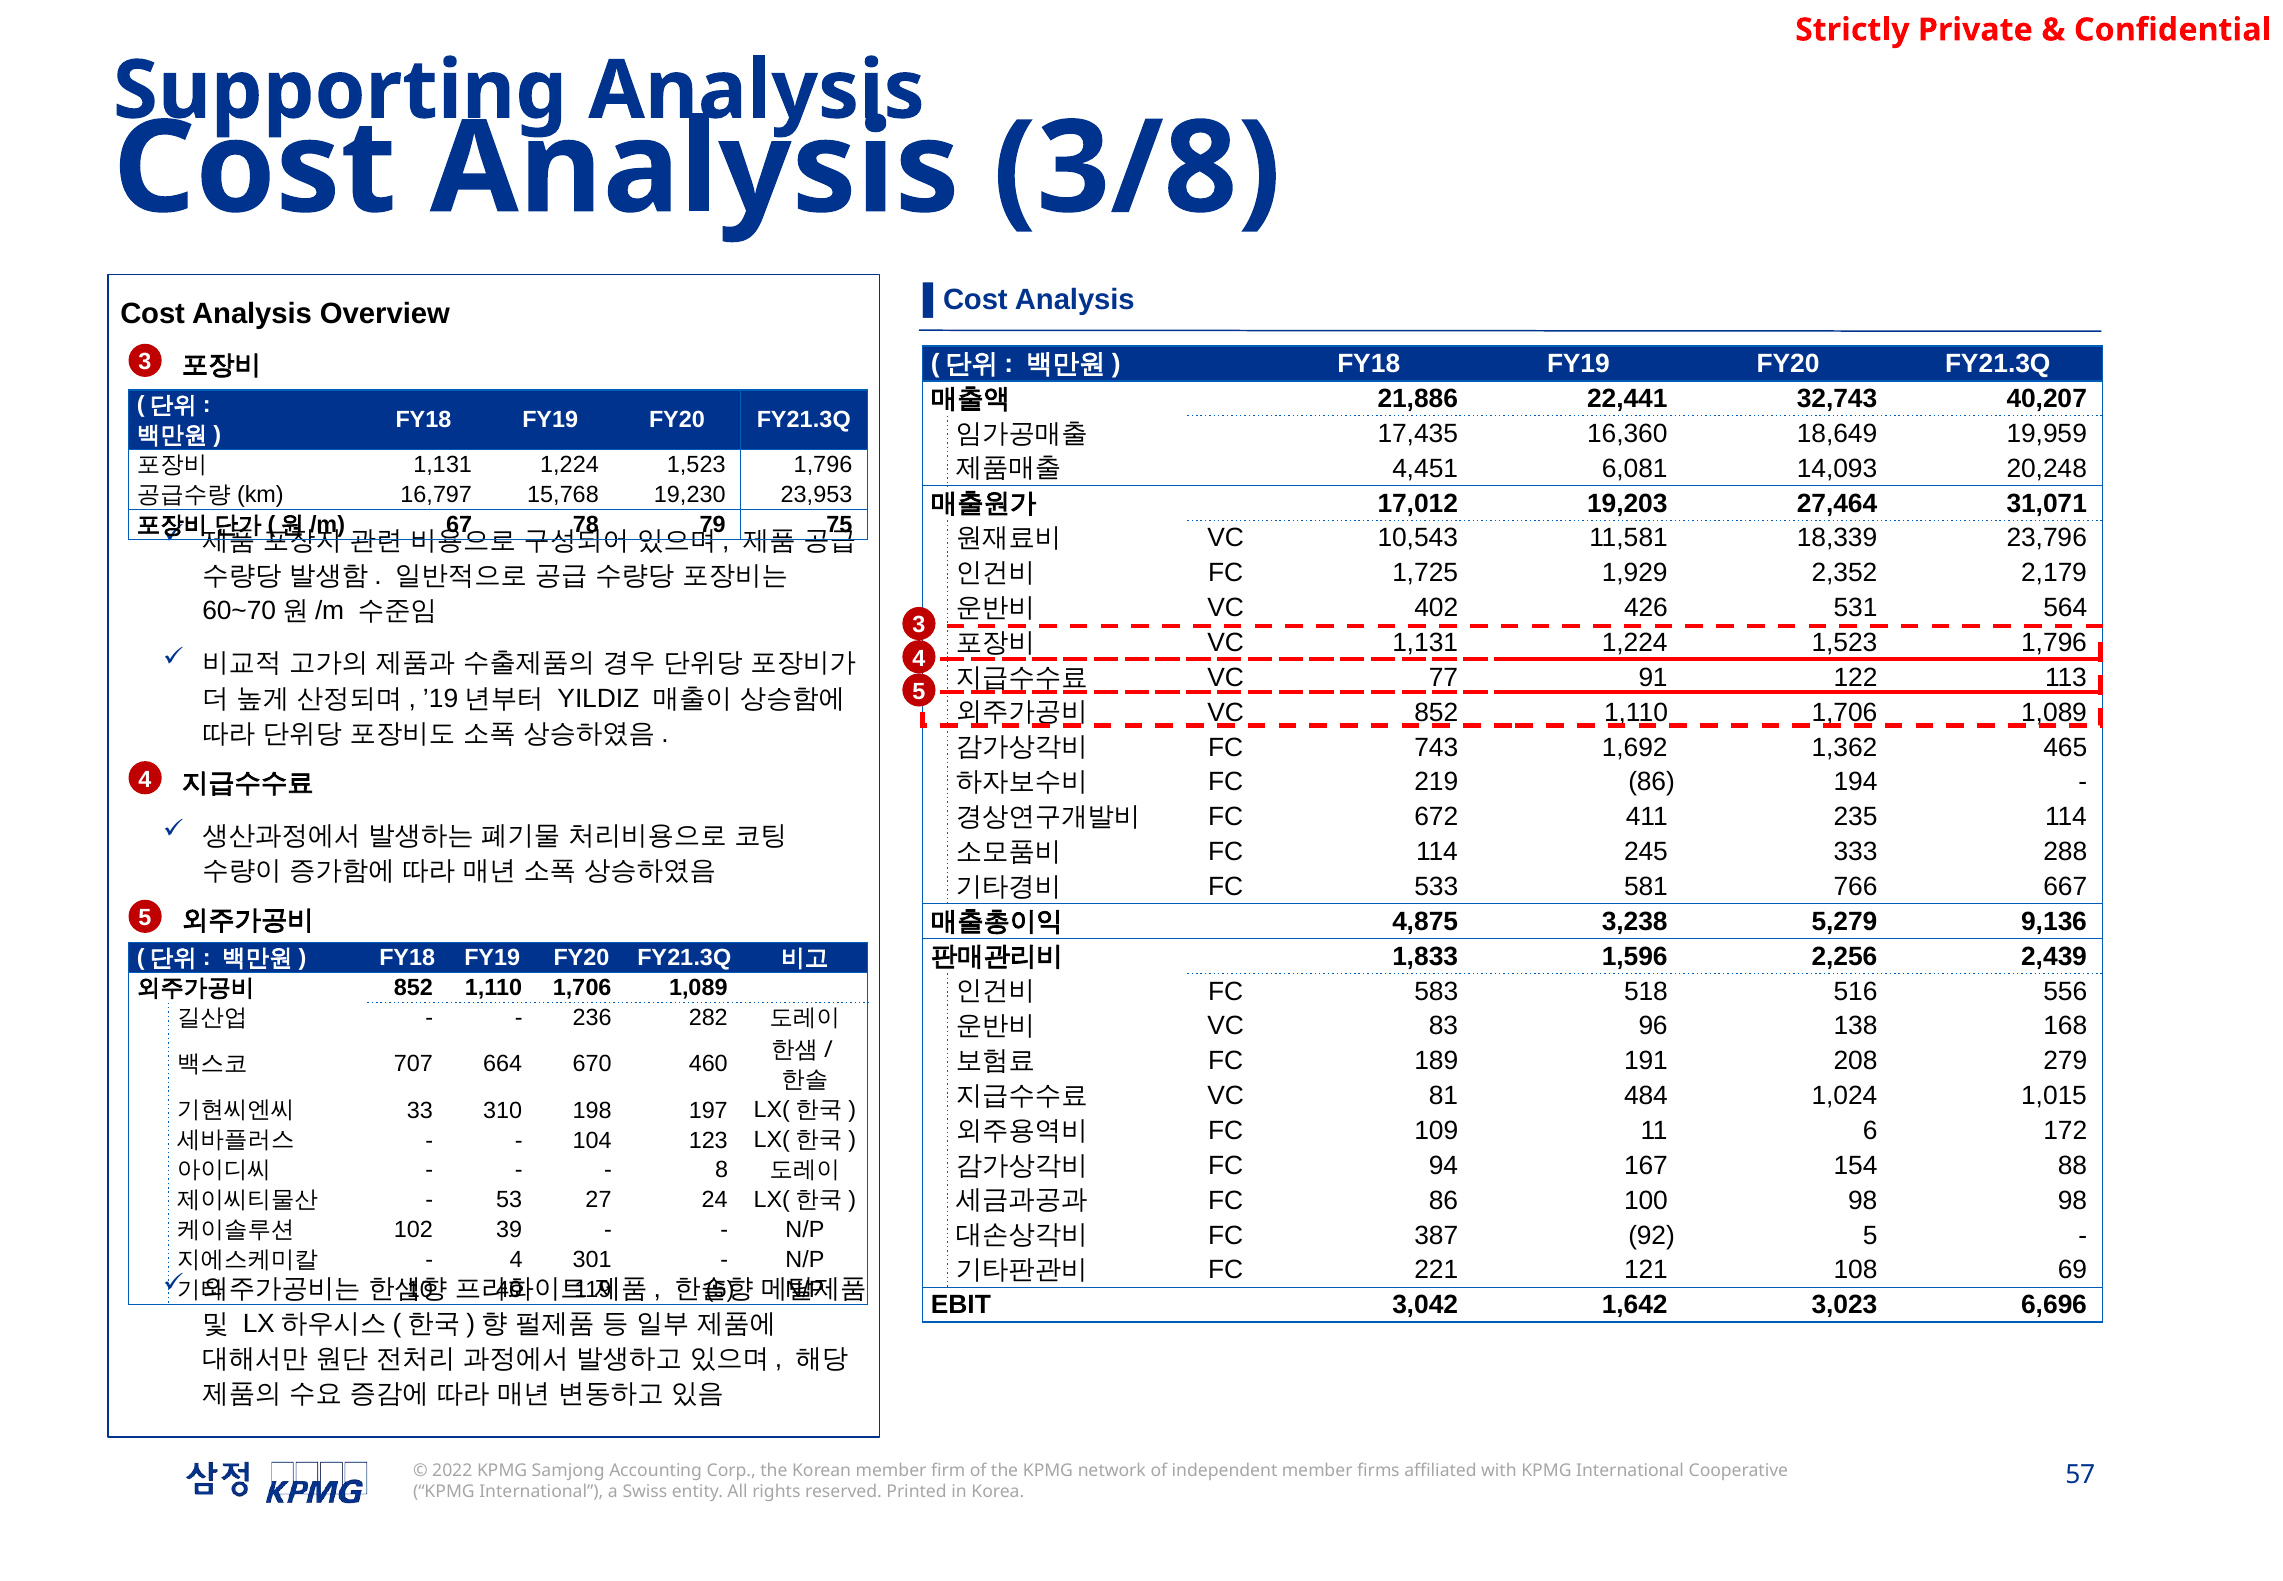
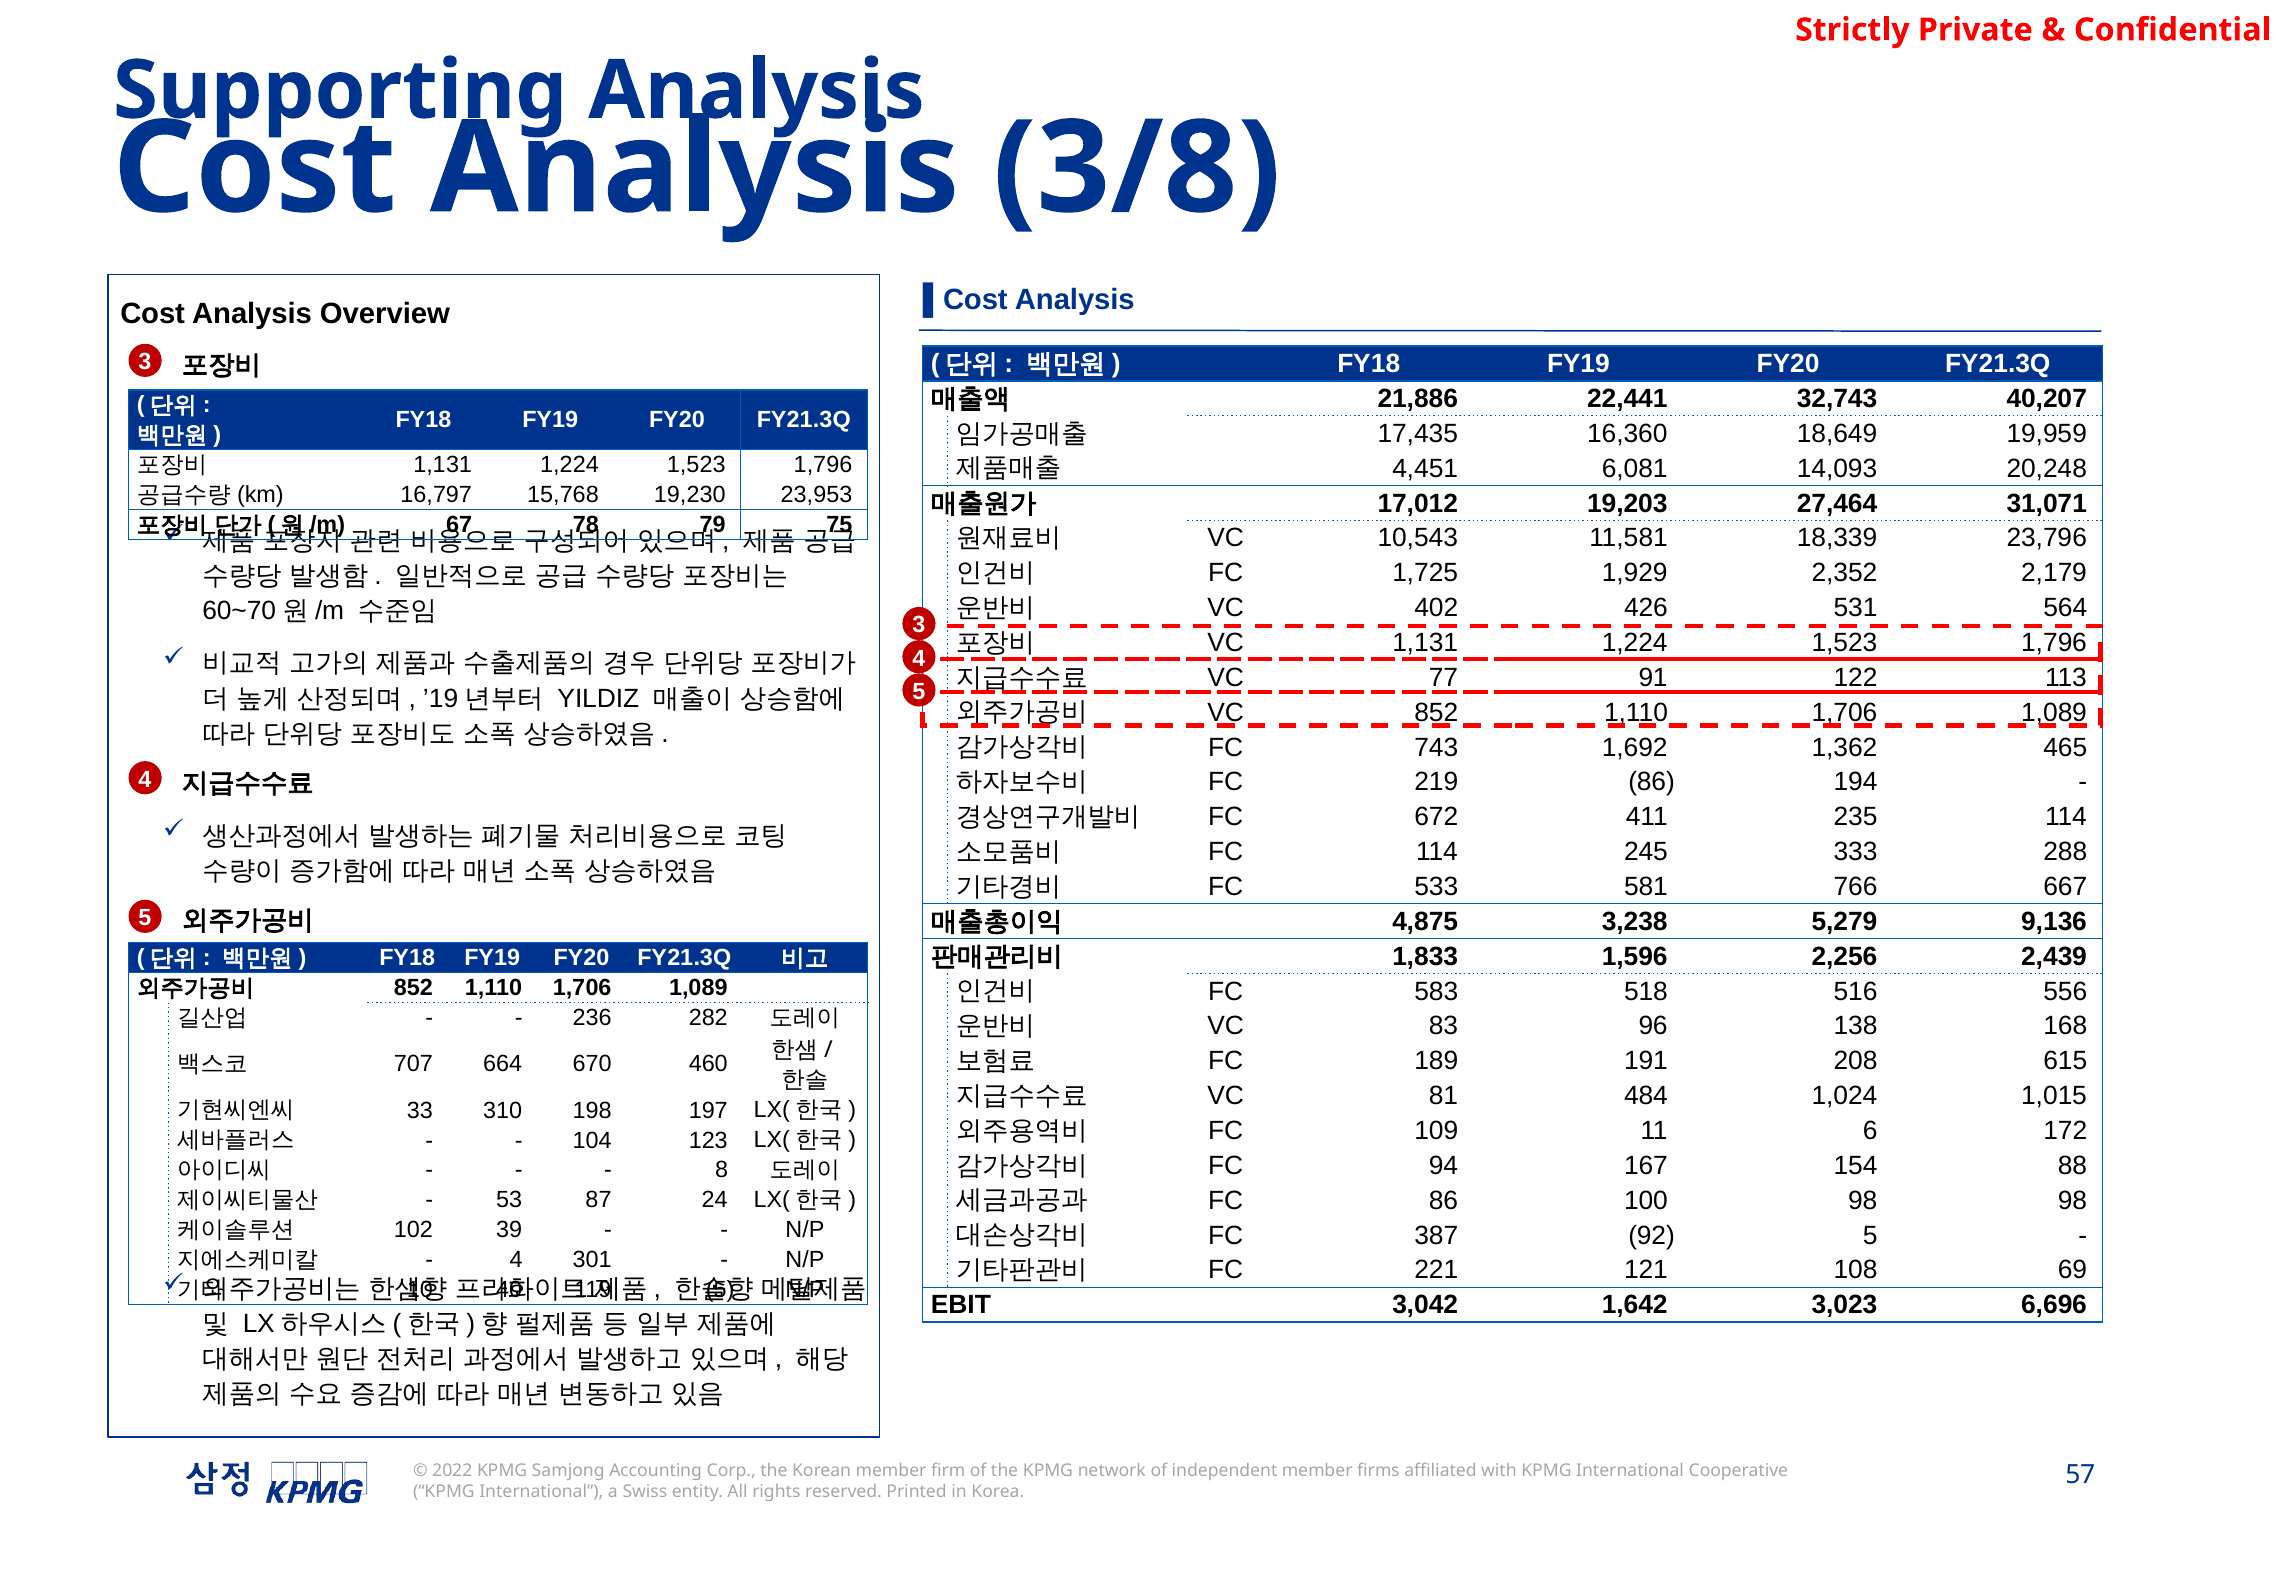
279: 279 -> 615 (2065, 1061)
27: 27 -> 87 (599, 1200)
